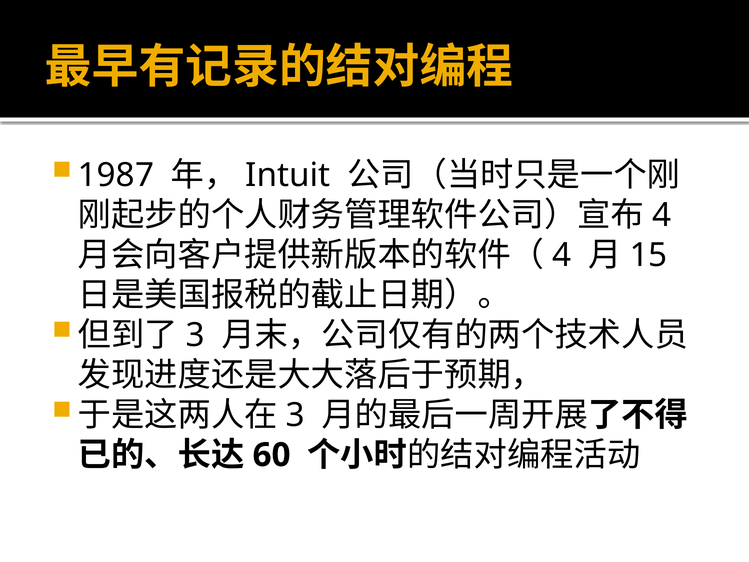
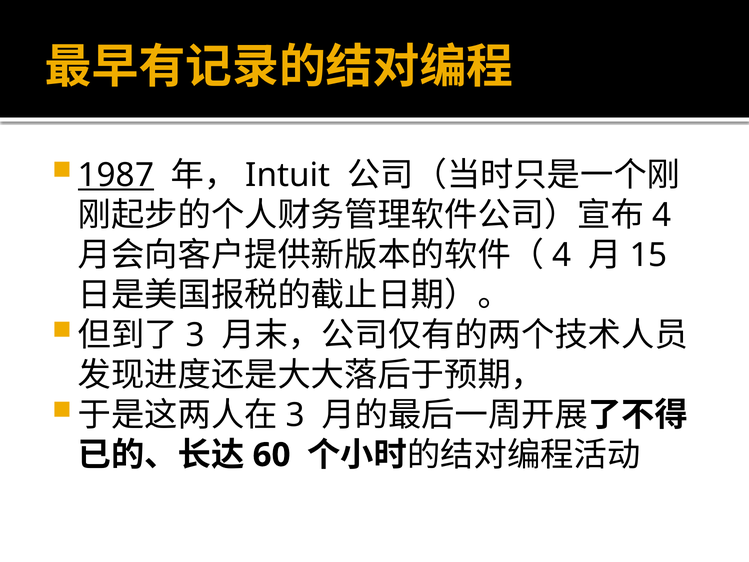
1987 underline: none -> present (116, 175)
